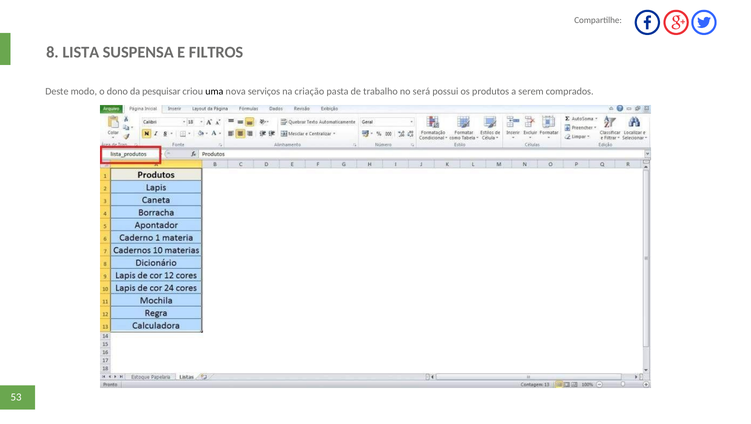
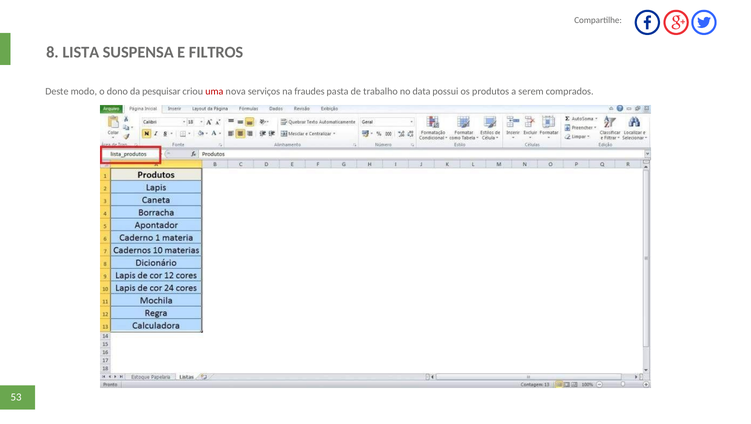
uma colour: black -> red (214, 91)
criação: criação -> fraudes (309, 91)
será: será -> data (422, 91)
